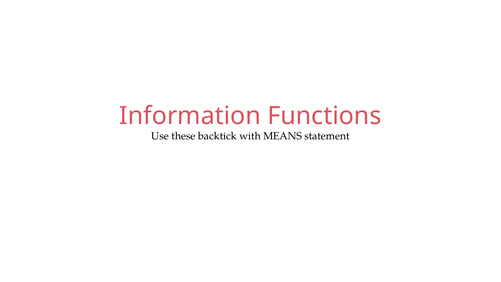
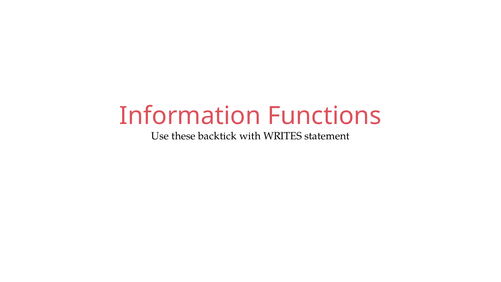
MEANS: MEANS -> WRITES (283, 136)
